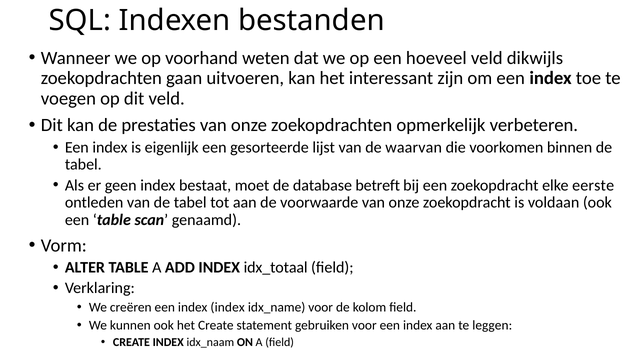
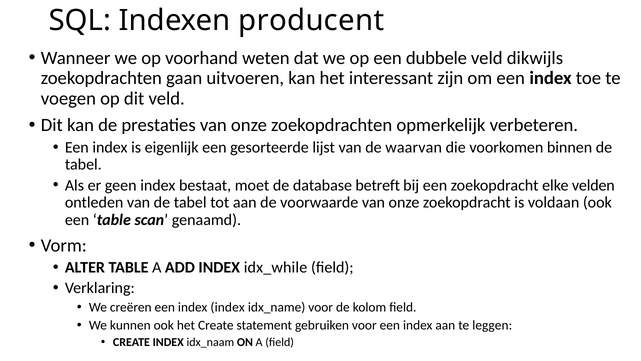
bestanden: bestanden -> producent (311, 21)
hoeveel: hoeveel -> dubbele (436, 58)
eerste: eerste -> velden (593, 185)
idx_totaal: idx_totaal -> idx_while (276, 267)
